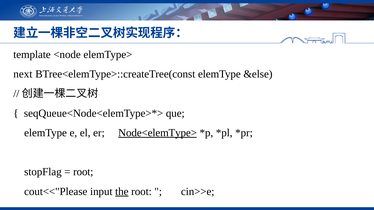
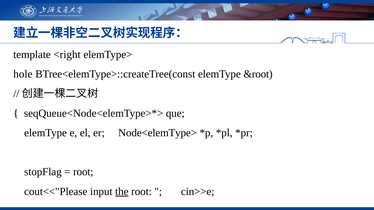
<node: <node -> <right (67, 55)
next: next -> hole (23, 74)
&else: &else -> &root (258, 74)
Node<elemType> underline: present -> none (158, 133)
